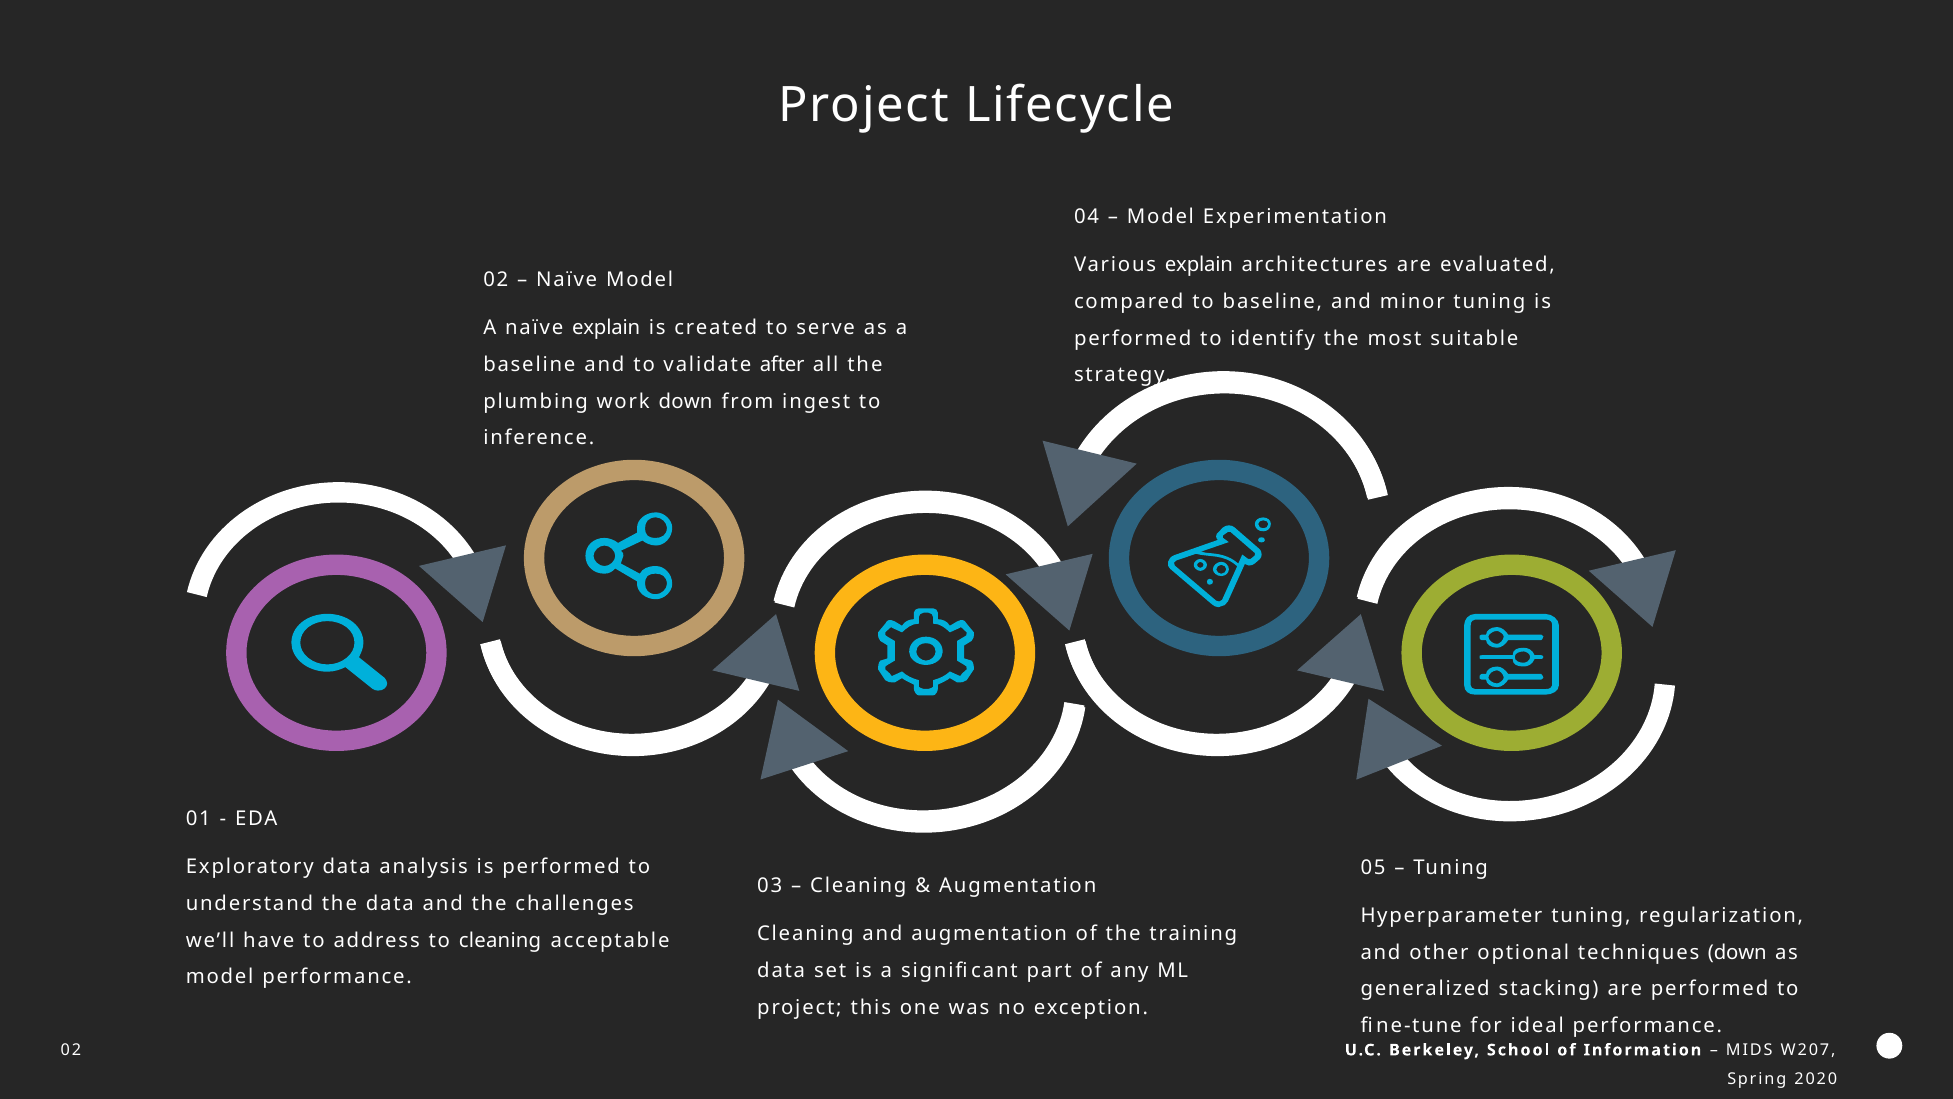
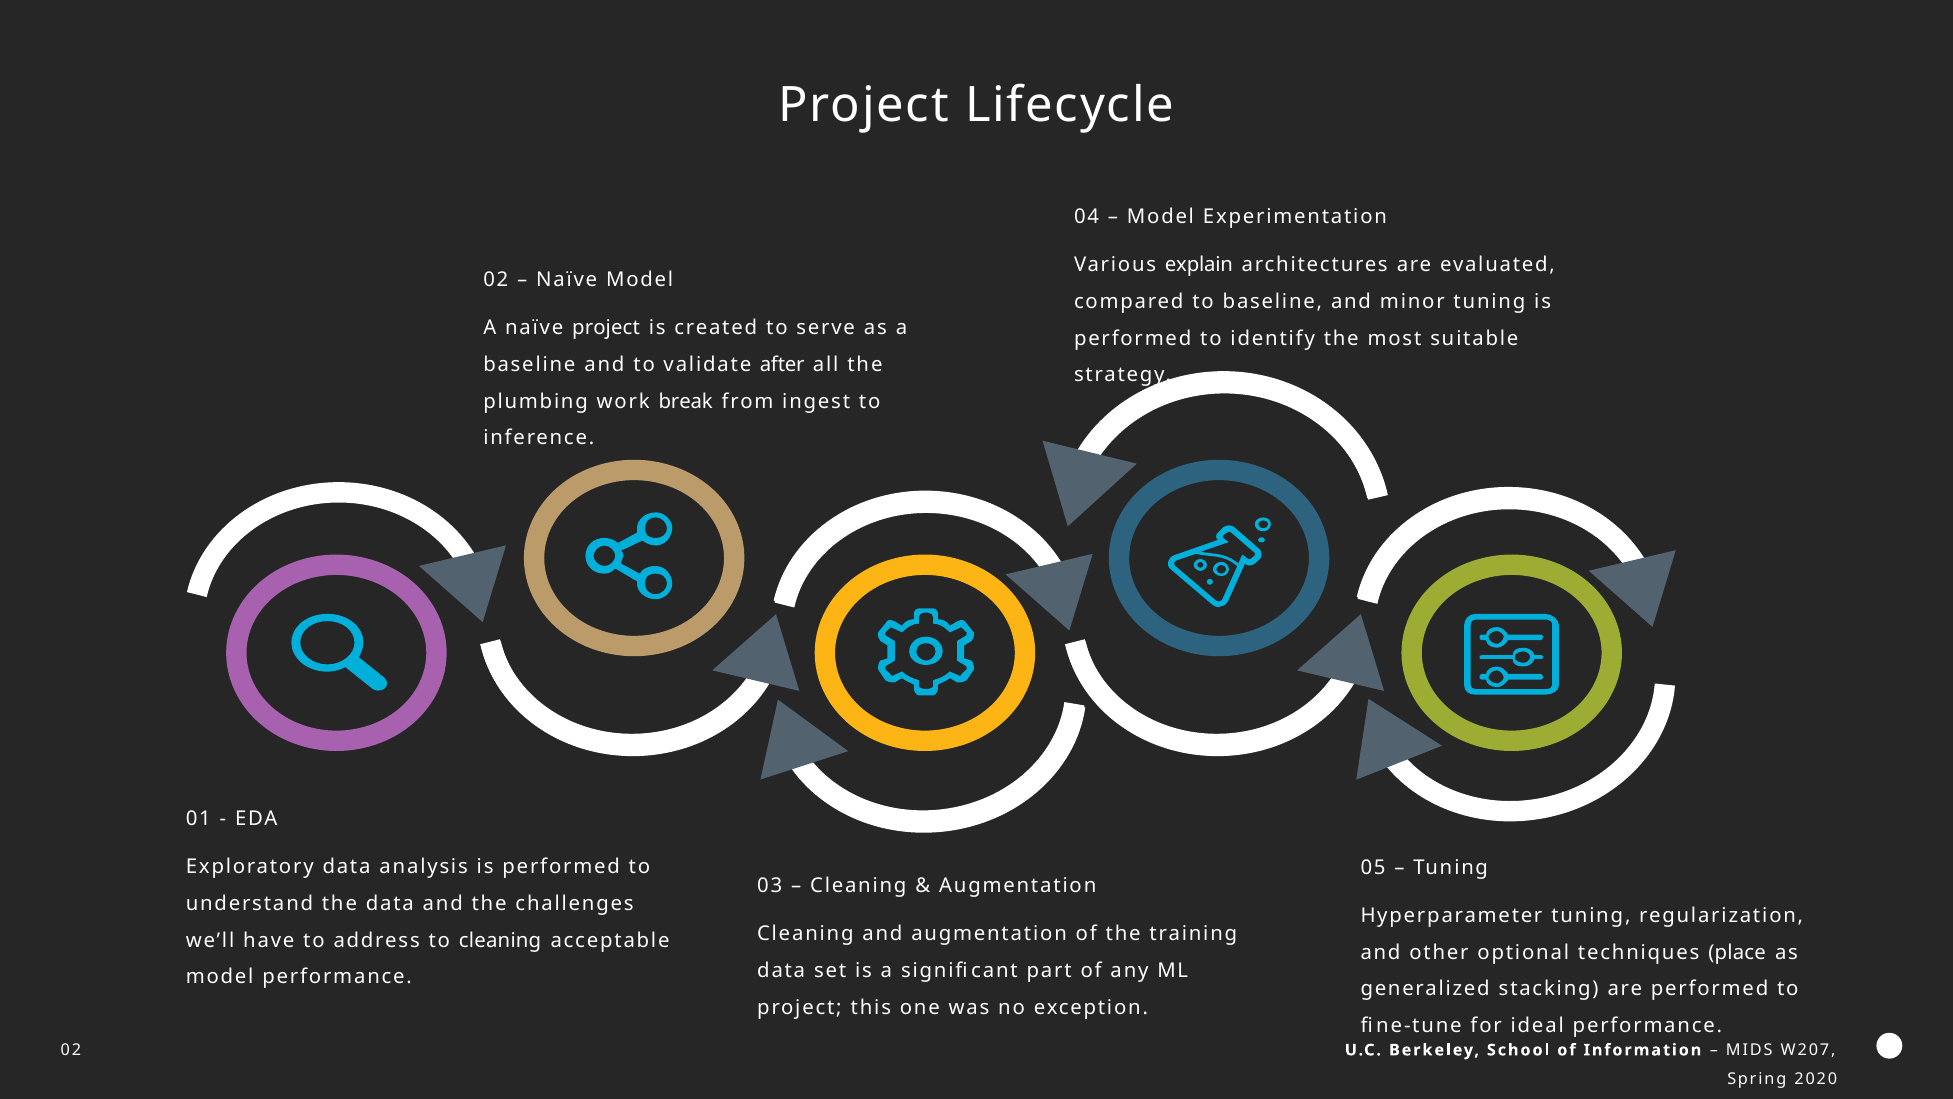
naïve explain: explain -> project (606, 328)
work down: down -> break (686, 401)
techniques down: down -> place (1737, 952)
